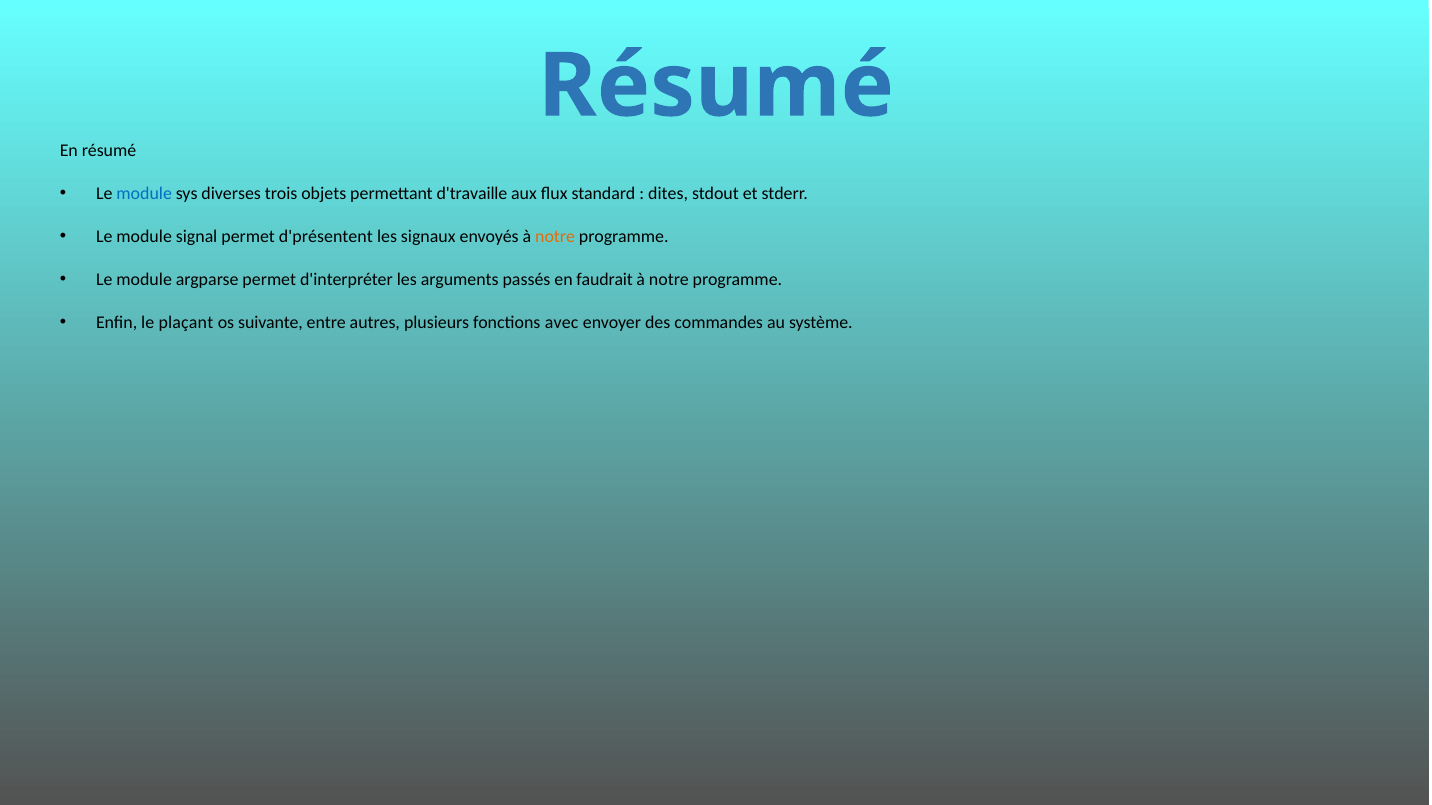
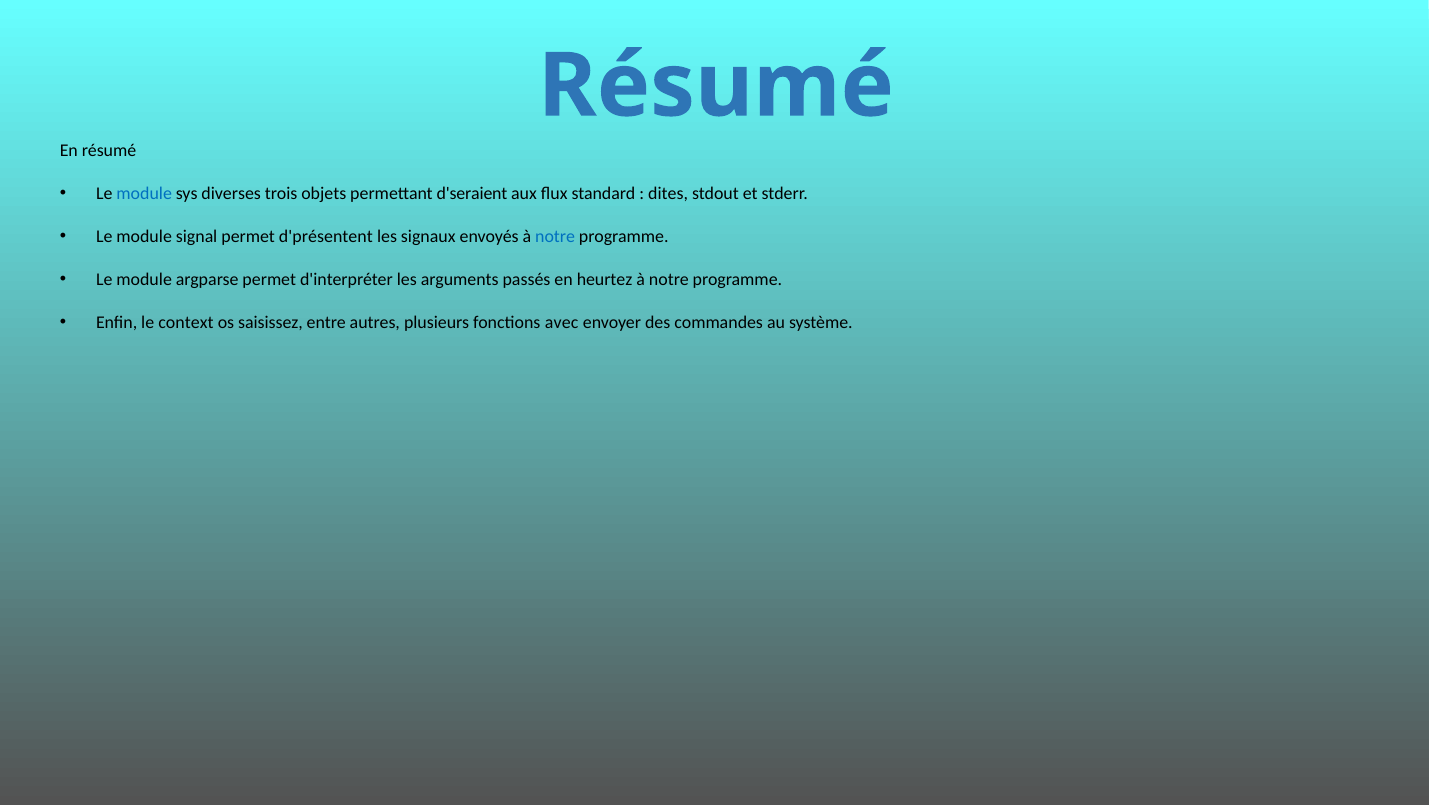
d'travaille: d'travaille -> d'seraient (472, 194)
notre colour: orange -> blue (555, 237)
faudrait: faudrait -> heurtez (605, 280)
plaçant: plaçant -> context (186, 323)
suivante: suivante -> saisissez (271, 323)
